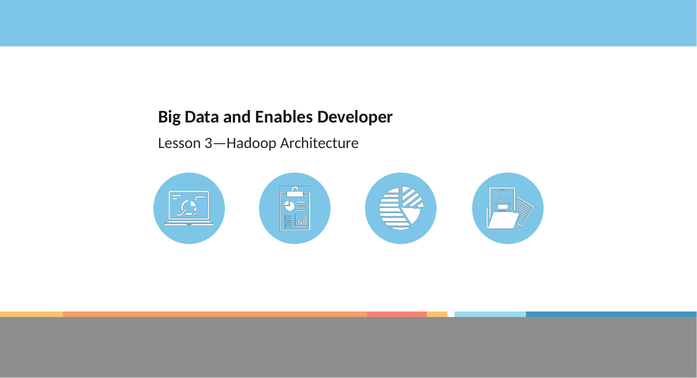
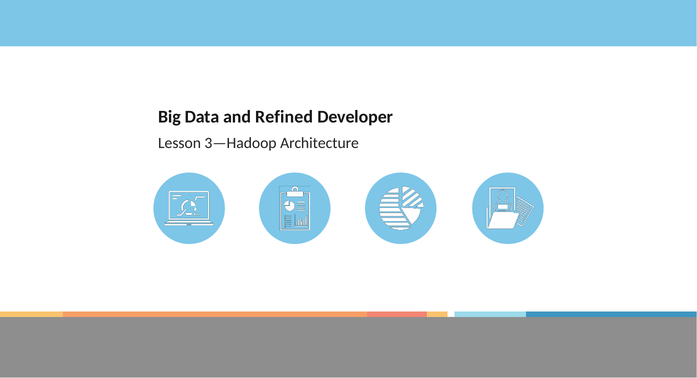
Enables: Enables -> Refined (284, 117)
